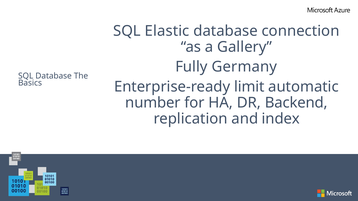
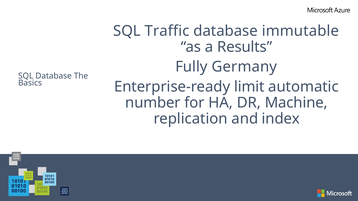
Elastic: Elastic -> Traffic (167, 31)
connection: connection -> immutable (300, 31)
Gallery: Gallery -> Results (245, 47)
Backend: Backend -> Machine (296, 103)
